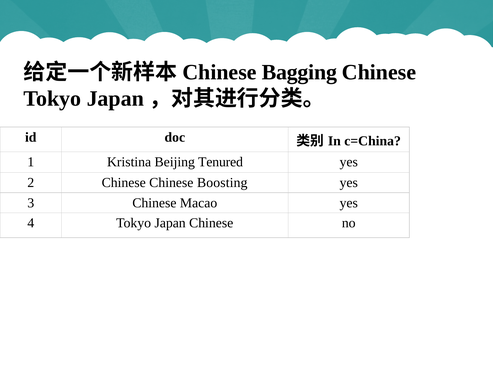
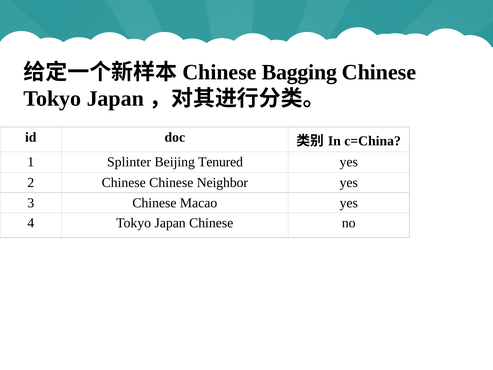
Kristina: Kristina -> Splinter (129, 162)
Boosting: Boosting -> Neighbor (222, 183)
